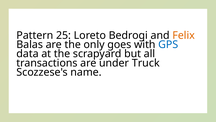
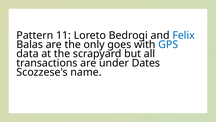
25: 25 -> 11 (64, 35)
Felix colour: orange -> blue (184, 35)
Truck: Truck -> Dates (146, 63)
